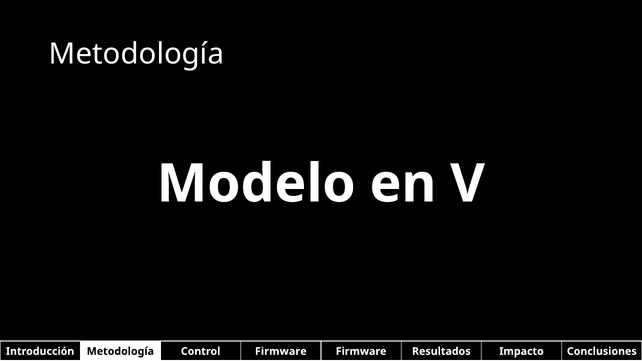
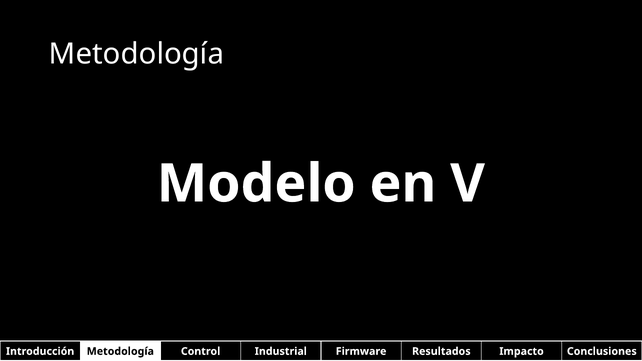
Control Firmware: Firmware -> Industrial (281, 351)
